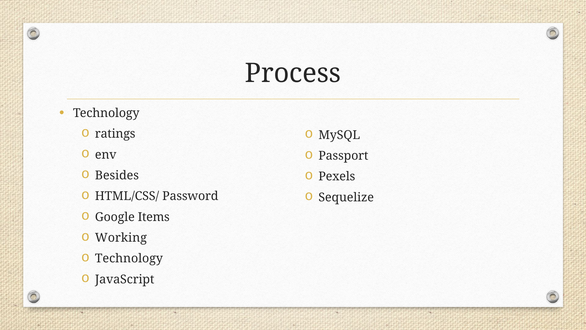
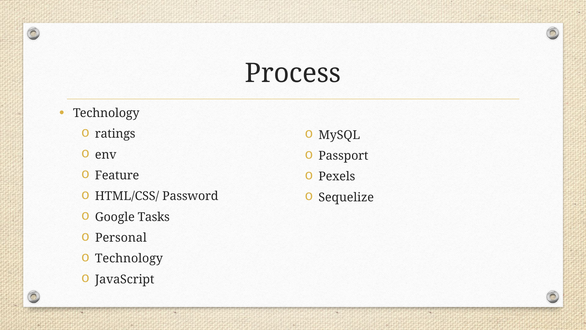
Besides: Besides -> Feature (117, 175)
Items: Items -> Tasks (154, 217)
Working: Working -> Personal (121, 238)
